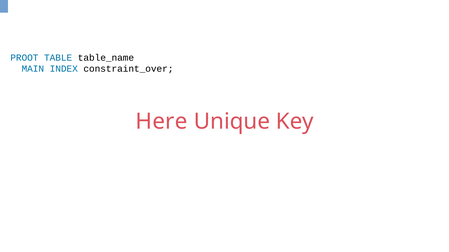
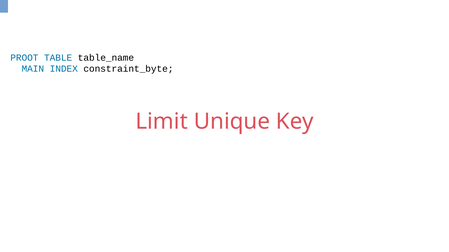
constraint_over: constraint_over -> constraint_byte (128, 69)
Here: Here -> Limit (162, 122)
